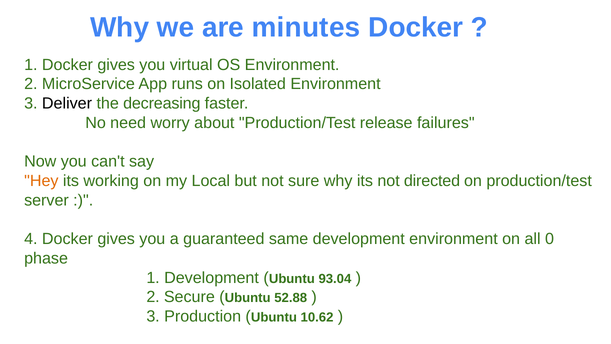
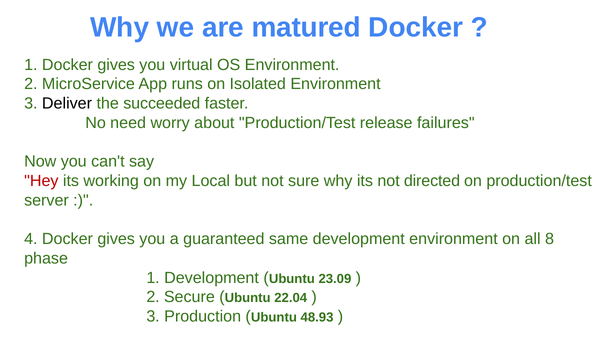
minutes: minutes -> matured (306, 27)
decreasing: decreasing -> succeeded (162, 103)
Hey colour: orange -> red (41, 181)
0: 0 -> 8 (550, 239)
93.04: 93.04 -> 23.09 (335, 278)
52.88: 52.88 -> 22.04 (291, 298)
10.62: 10.62 -> 48.93 (317, 317)
